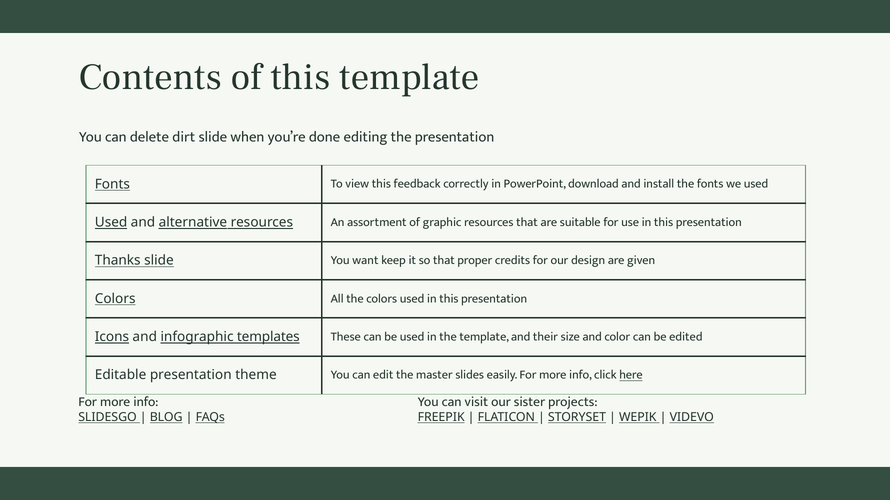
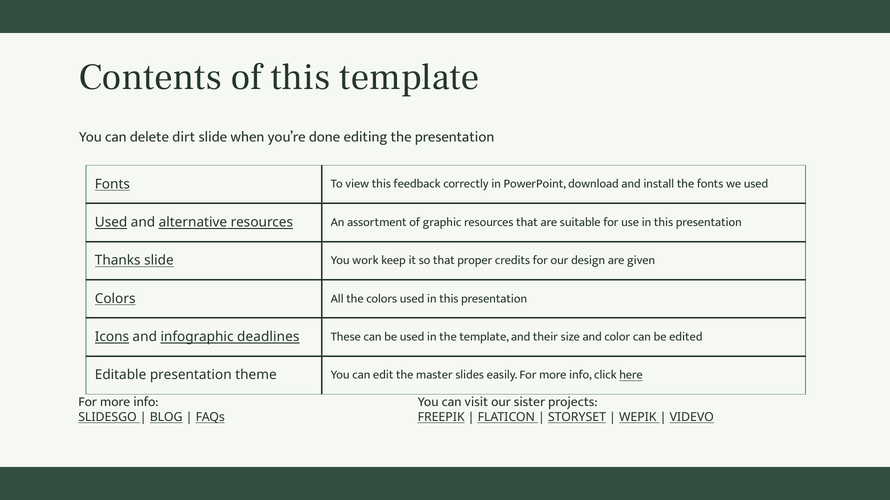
want: want -> work (365, 261)
templates: templates -> deadlines (268, 337)
